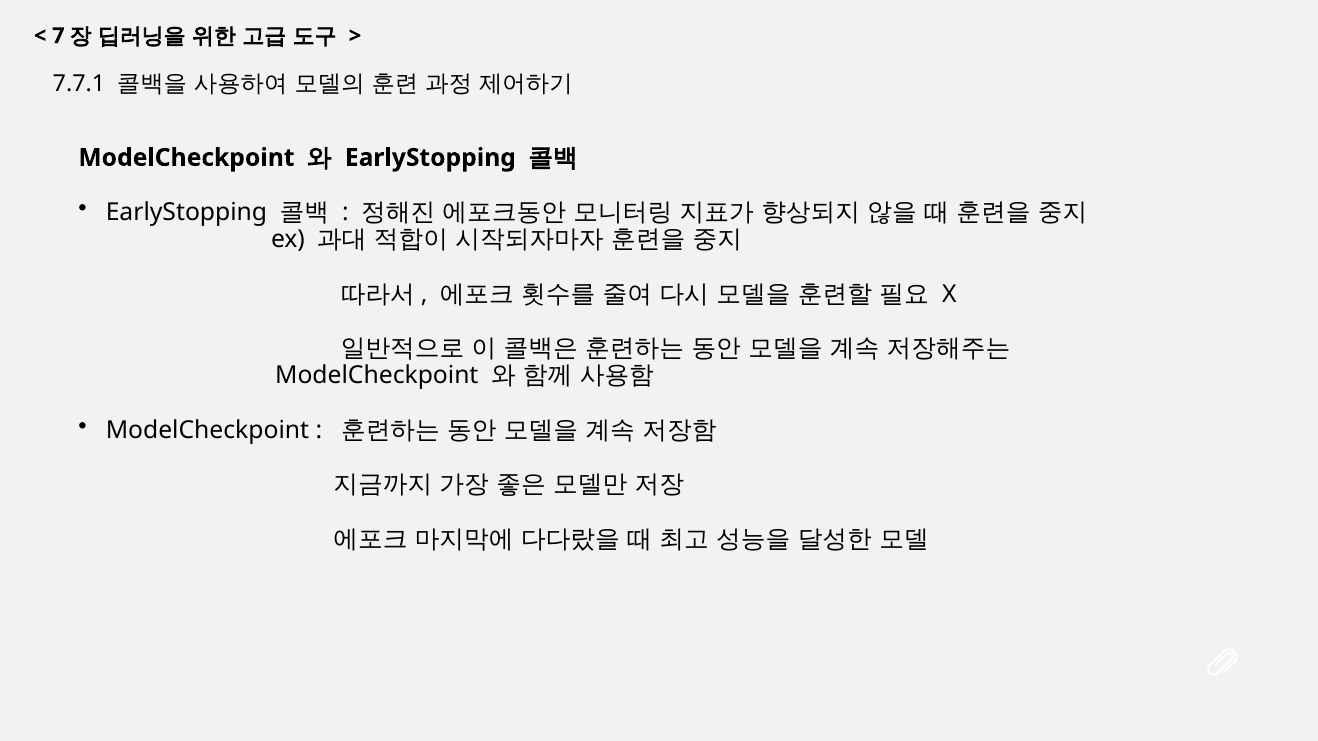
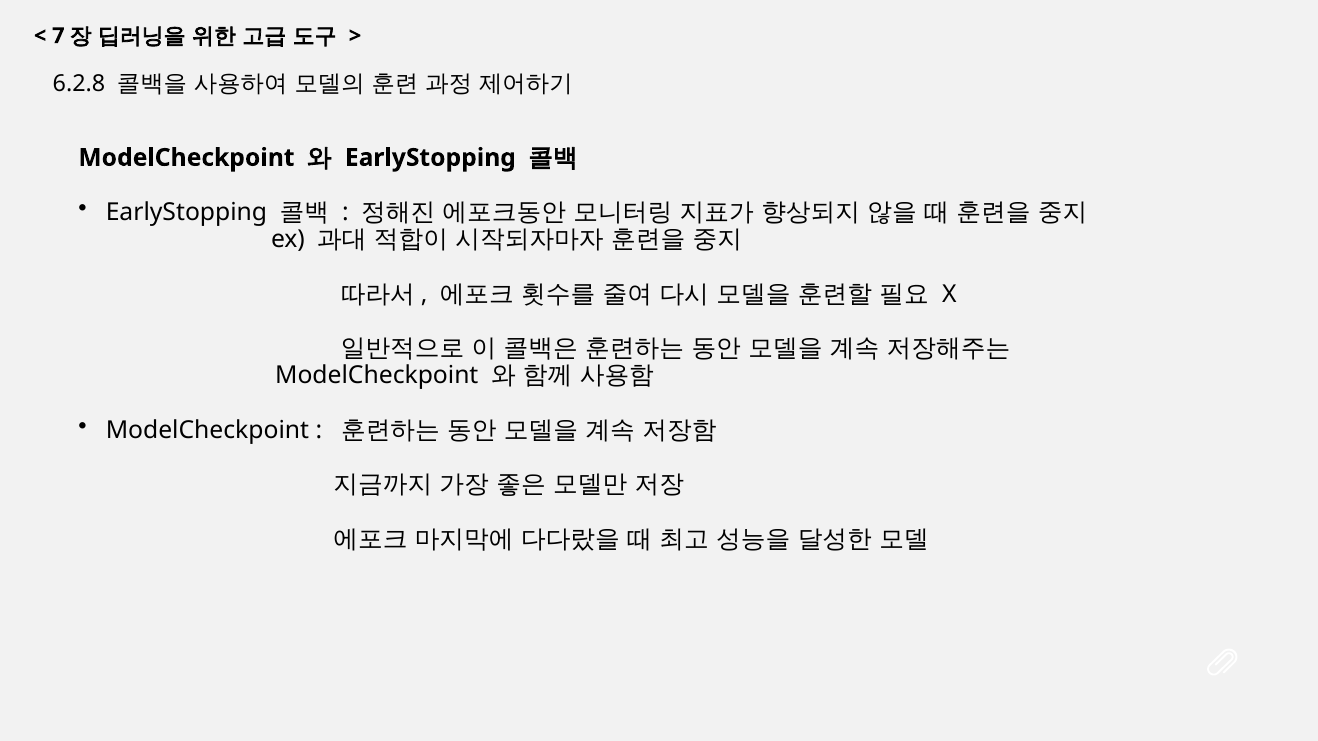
7.7.1: 7.7.1 -> 6.2.8 (79, 84)
